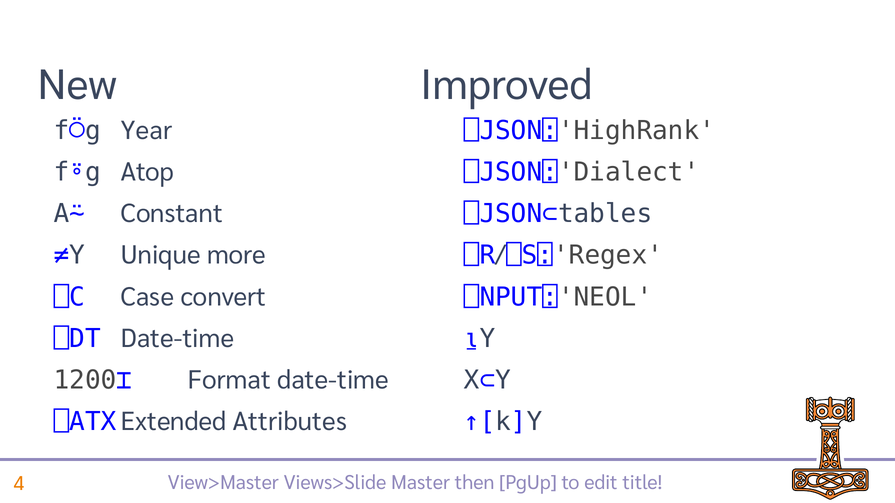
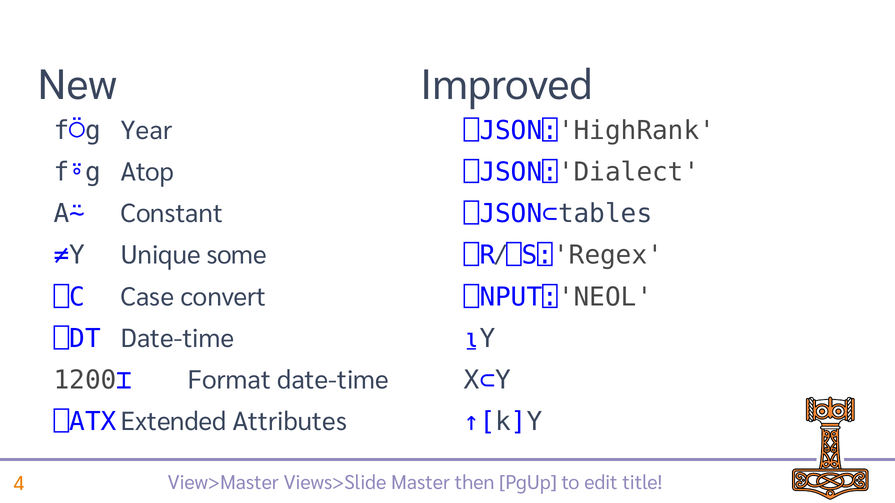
more: more -> some (237, 256)
